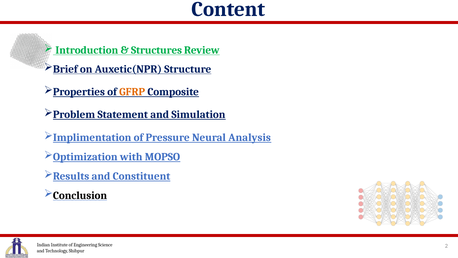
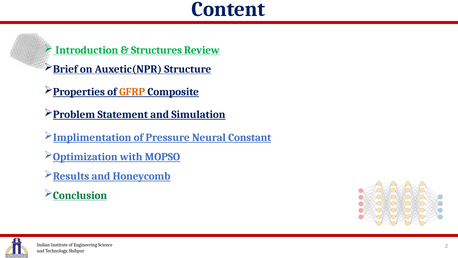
Analysis: Analysis -> Constant (250, 137)
Constituent: Constituent -> Honeycomb (142, 176)
Conclusion colour: black -> green (80, 195)
